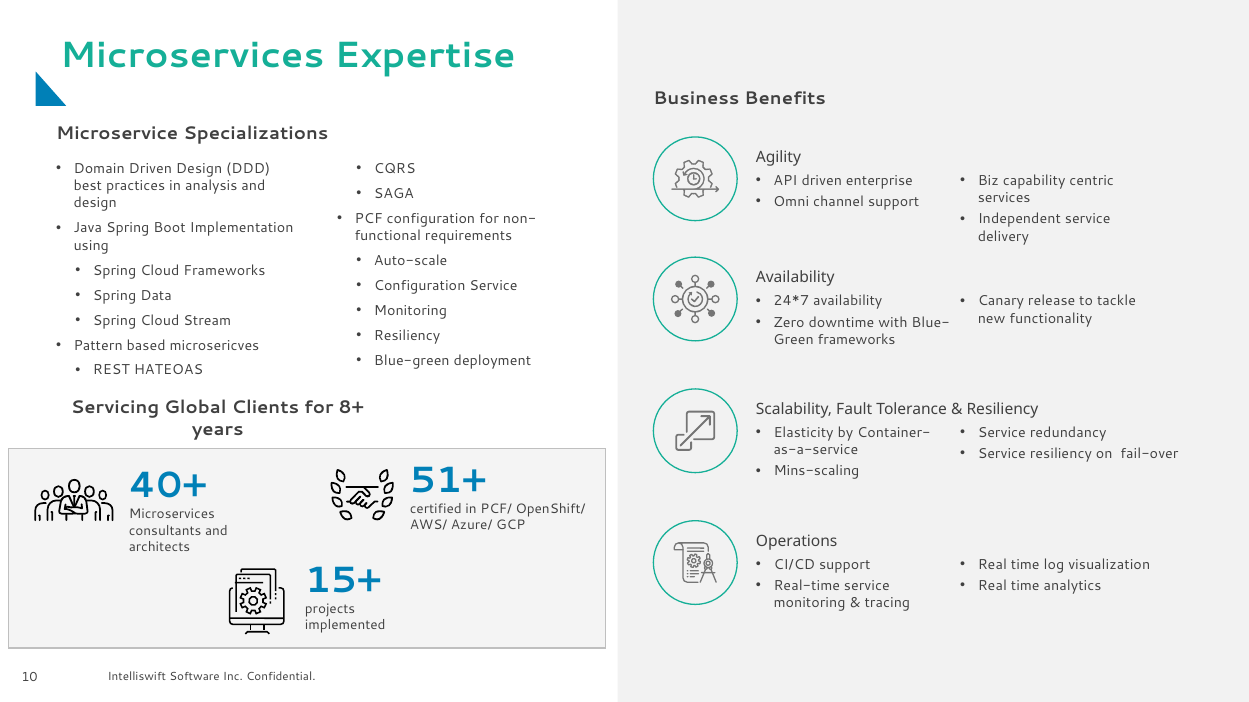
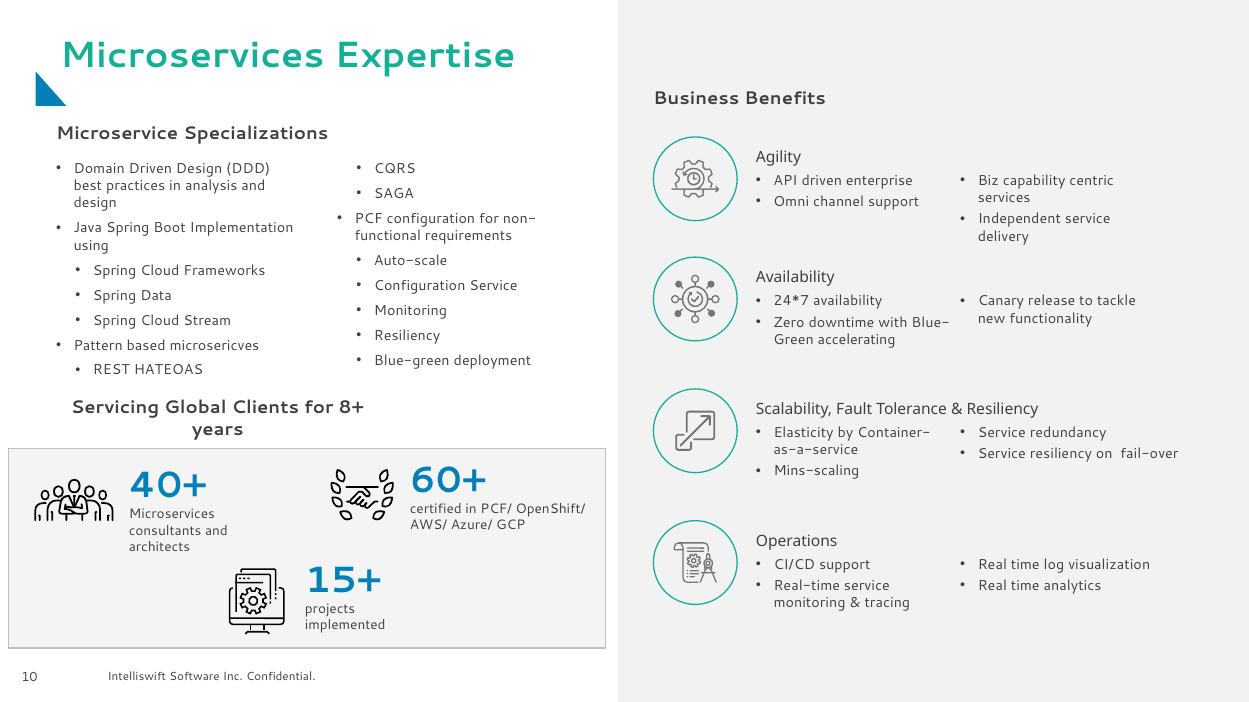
frameworks: frameworks -> accelerating (857, 340)
51+: 51+ -> 60+ (448, 481)
